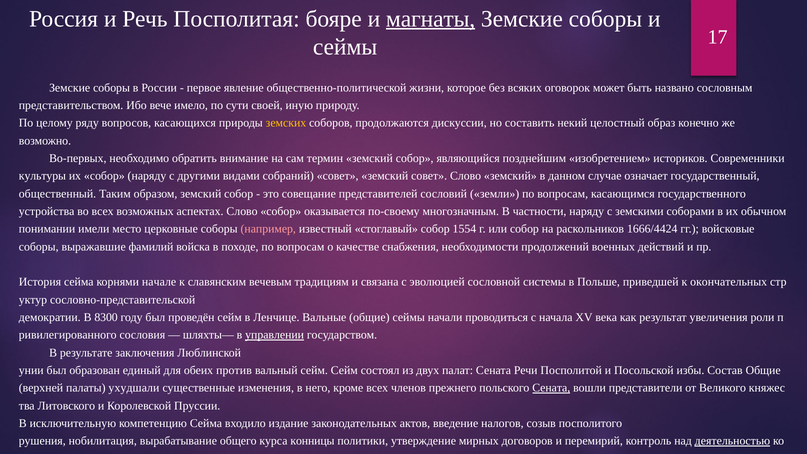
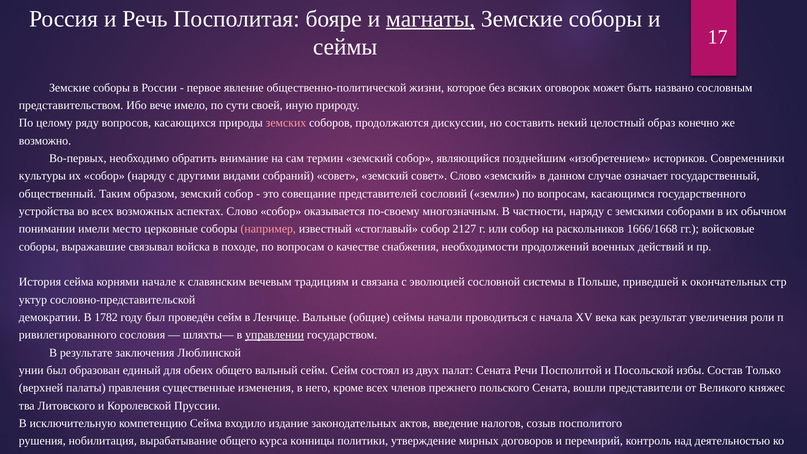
земских colour: yellow -> pink (286, 123)
1554: 1554 -> 2127 (464, 229)
1666/4424: 1666/4424 -> 1666/1668 (652, 229)
фамилий: фамилий -> связывал (151, 247)
8300: 8300 -> 1782 (106, 317)
обеих против: против -> общего (234, 370)
Состав Общие: Общие -> Только (763, 370)
ухудшали: ухудшали -> правления (134, 388)
Сената underline: present -> none (551, 388)
деятельностью underline: present -> none (732, 441)
